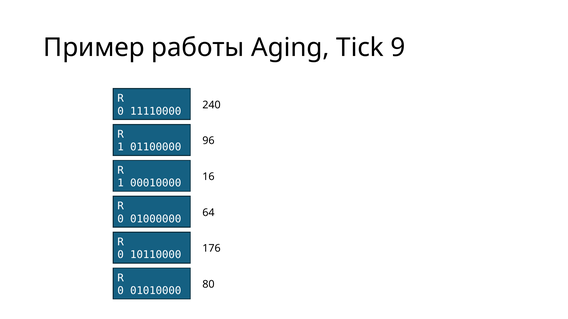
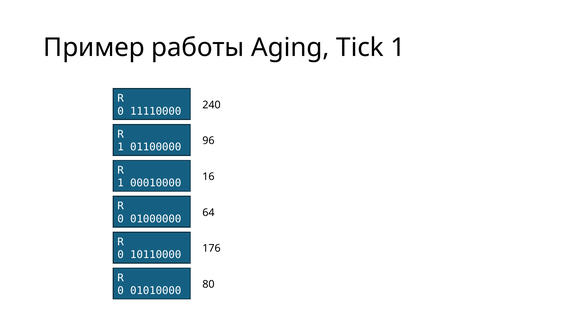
Tick 9: 9 -> 1 (398, 48)
